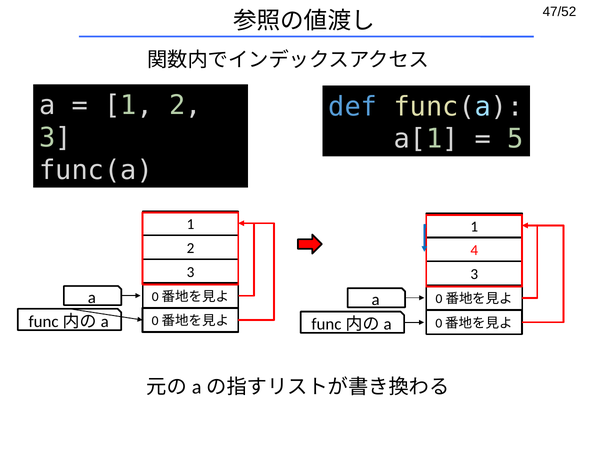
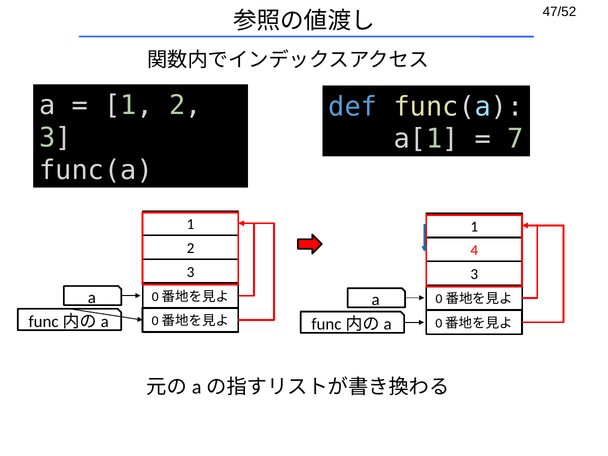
5: 5 -> 7 (515, 139)
